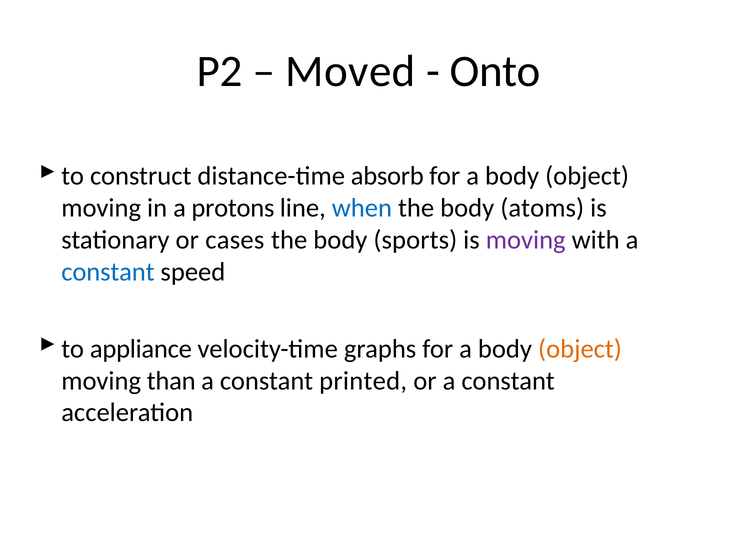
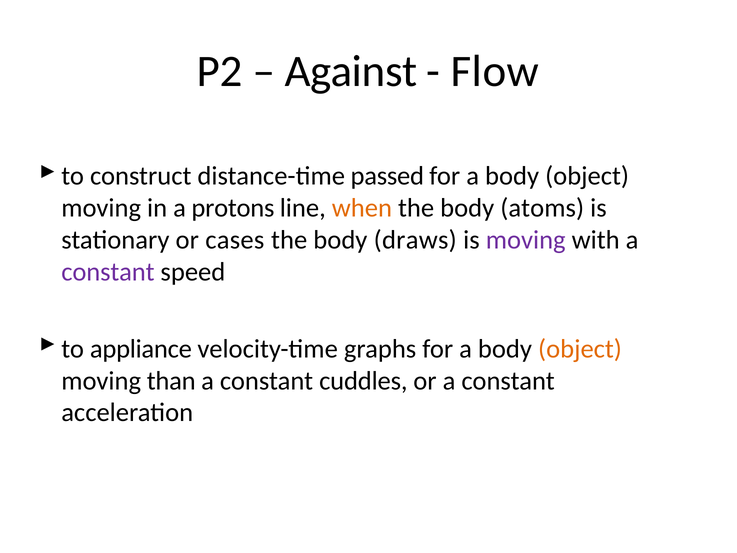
Moved: Moved -> Against (351, 71)
Onto: Onto -> Flow (495, 71)
absorb: absorb -> passed (387, 176)
when colour: blue -> orange (362, 208)
sports: sports -> draws (415, 240)
constant colour: blue -> purple (108, 272)
printed: printed -> cuddles (363, 381)
